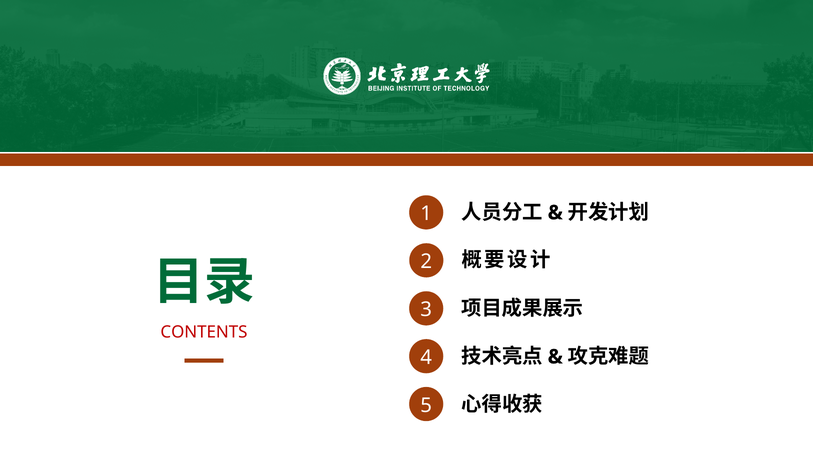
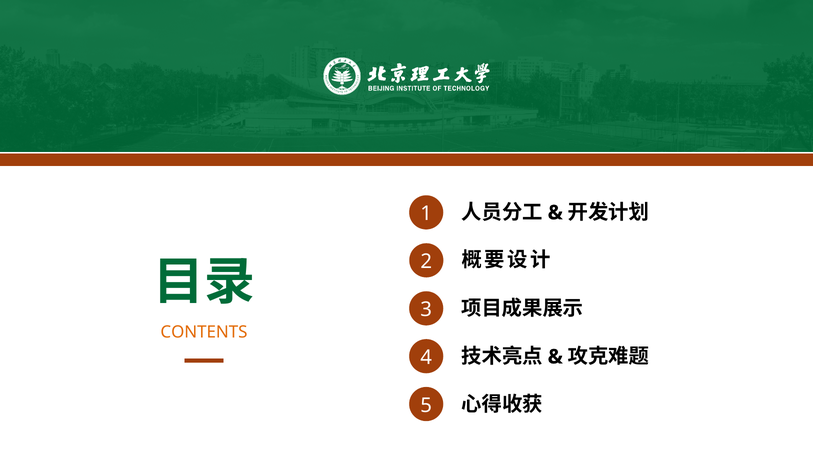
CONTENTS colour: red -> orange (204, 332)
